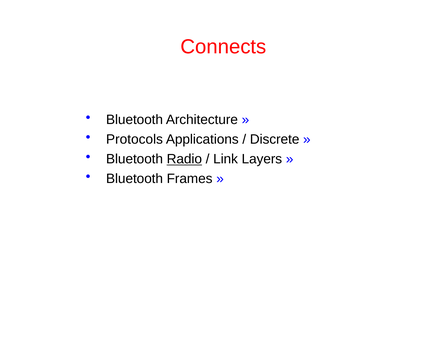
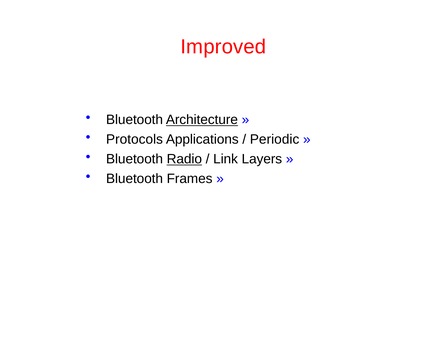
Connects: Connects -> Improved (223, 47)
Architecture underline: none -> present (202, 120)
Discrete: Discrete -> Periodic (275, 139)
